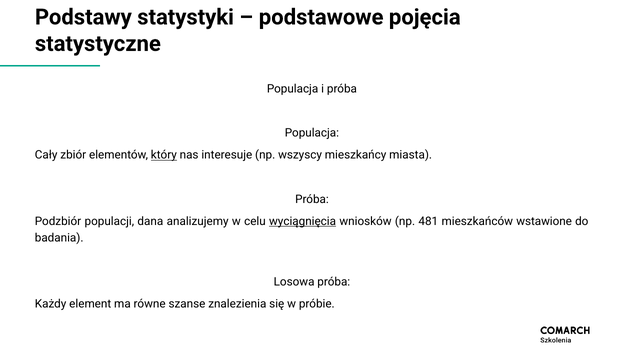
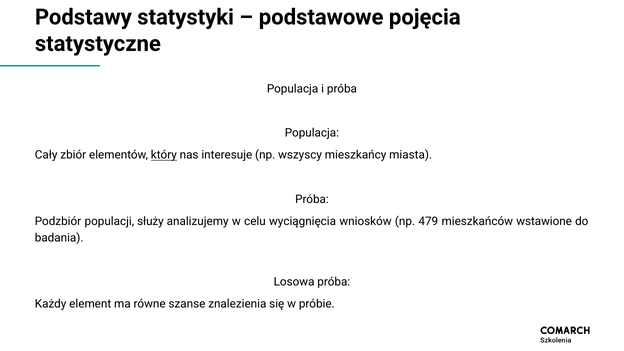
dana: dana -> służy (150, 221)
wyciągnięcia underline: present -> none (303, 221)
481: 481 -> 479 (428, 221)
